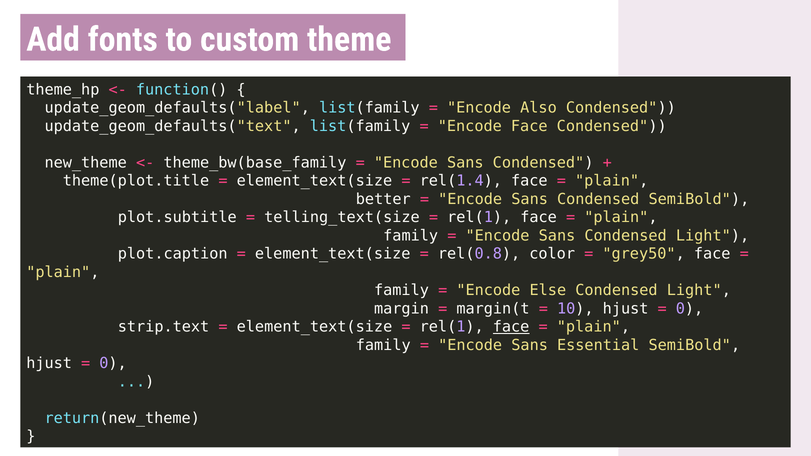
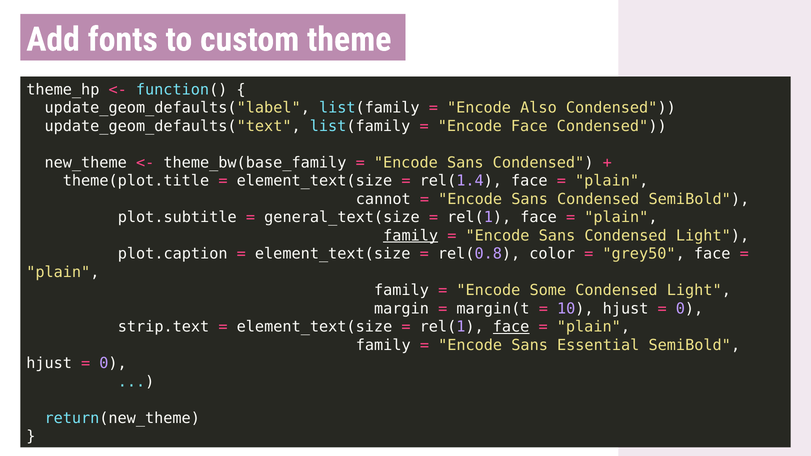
better: better -> cannot (383, 199)
telling_text(size: telling_text(size -> general_text(size (342, 217)
family underline: none -> present (411, 236)
Else: Else -> Some (548, 290)
